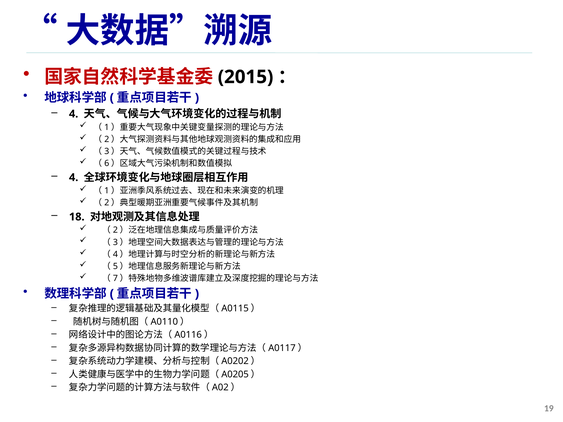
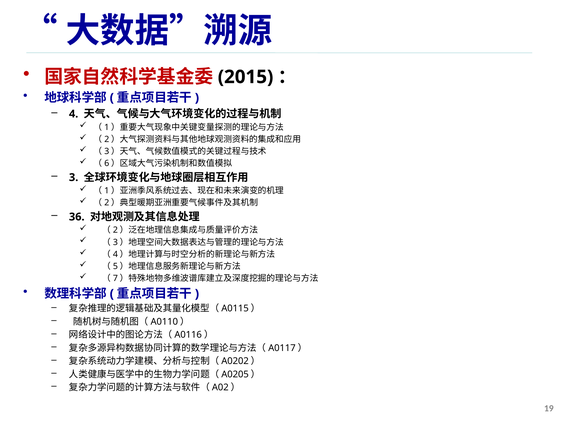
4: 4 -> 3 (74, 178)
18: 18 -> 36 (77, 217)
